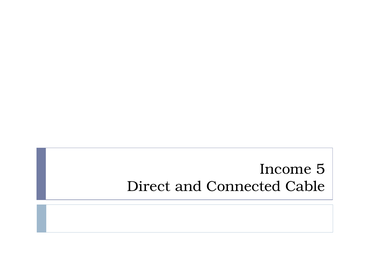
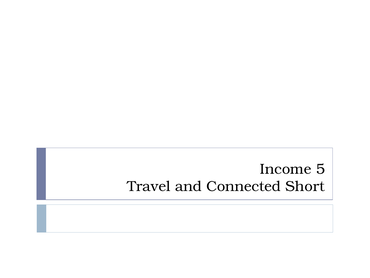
Direct: Direct -> Travel (149, 186)
Cable: Cable -> Short (305, 186)
